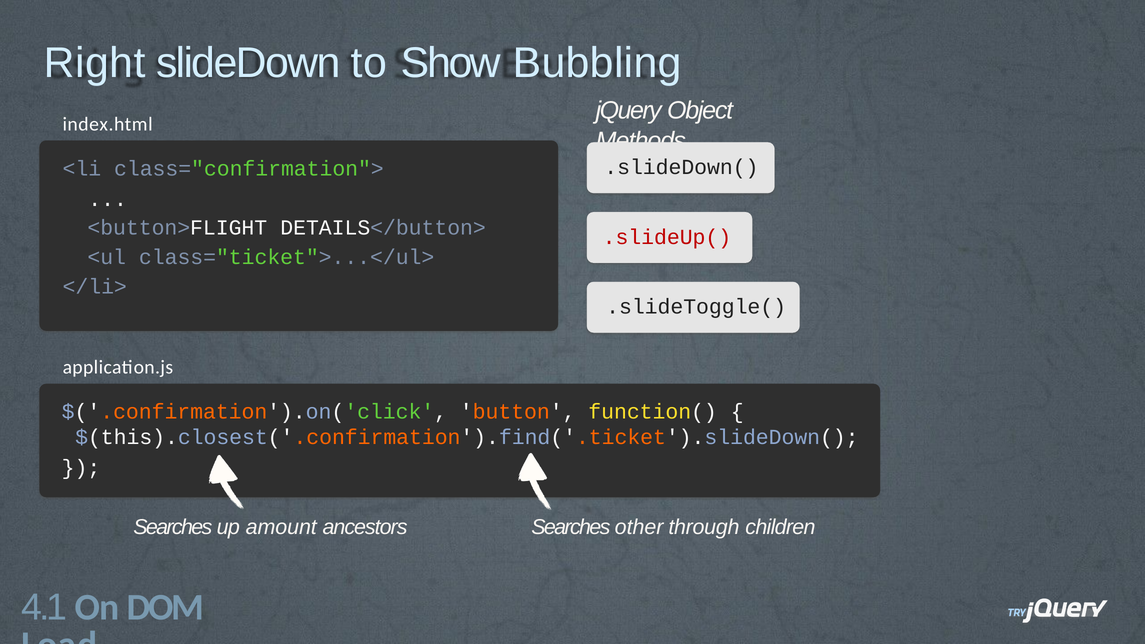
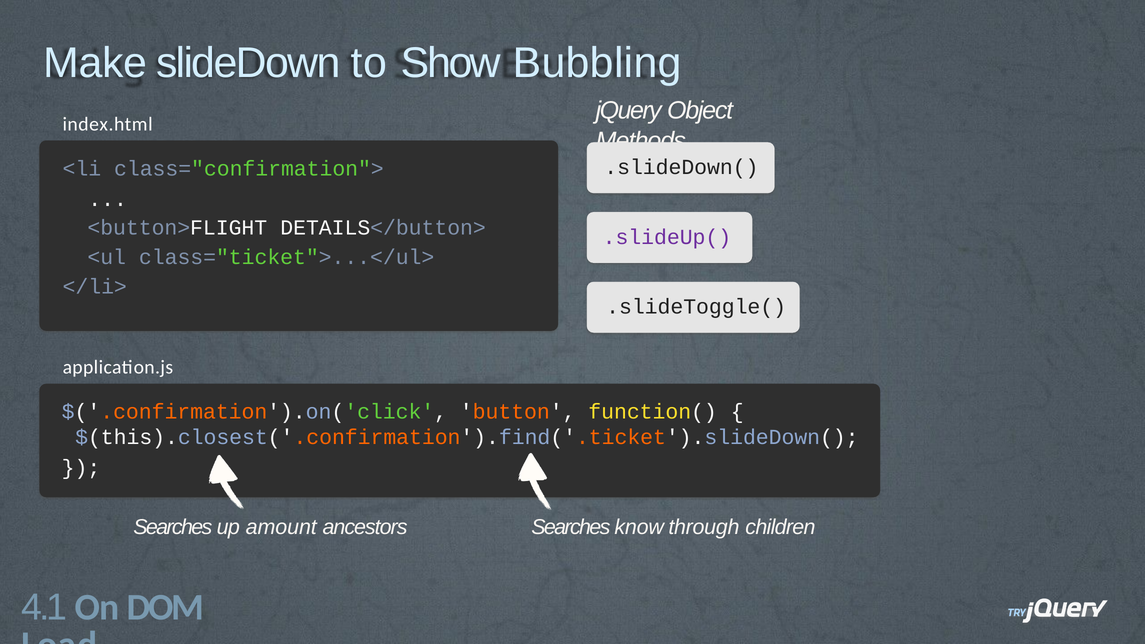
Right: Right -> Make (95, 63)
.slideUp( colour: red -> purple (667, 237)
other: other -> know (639, 527)
